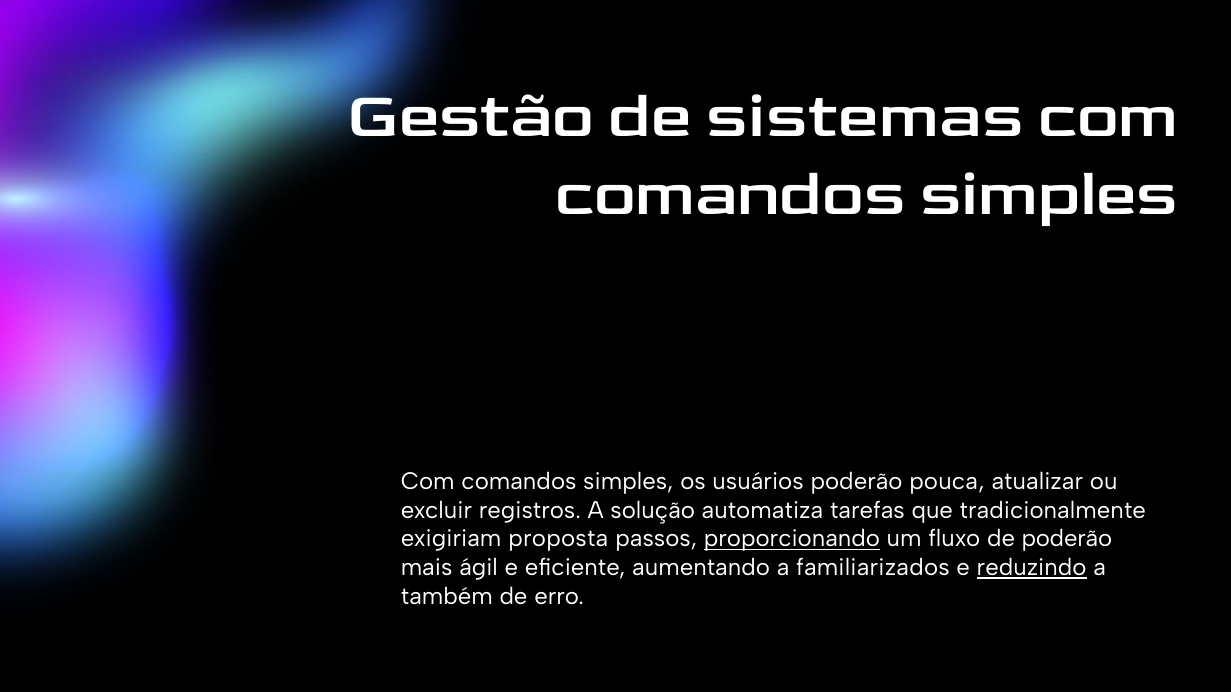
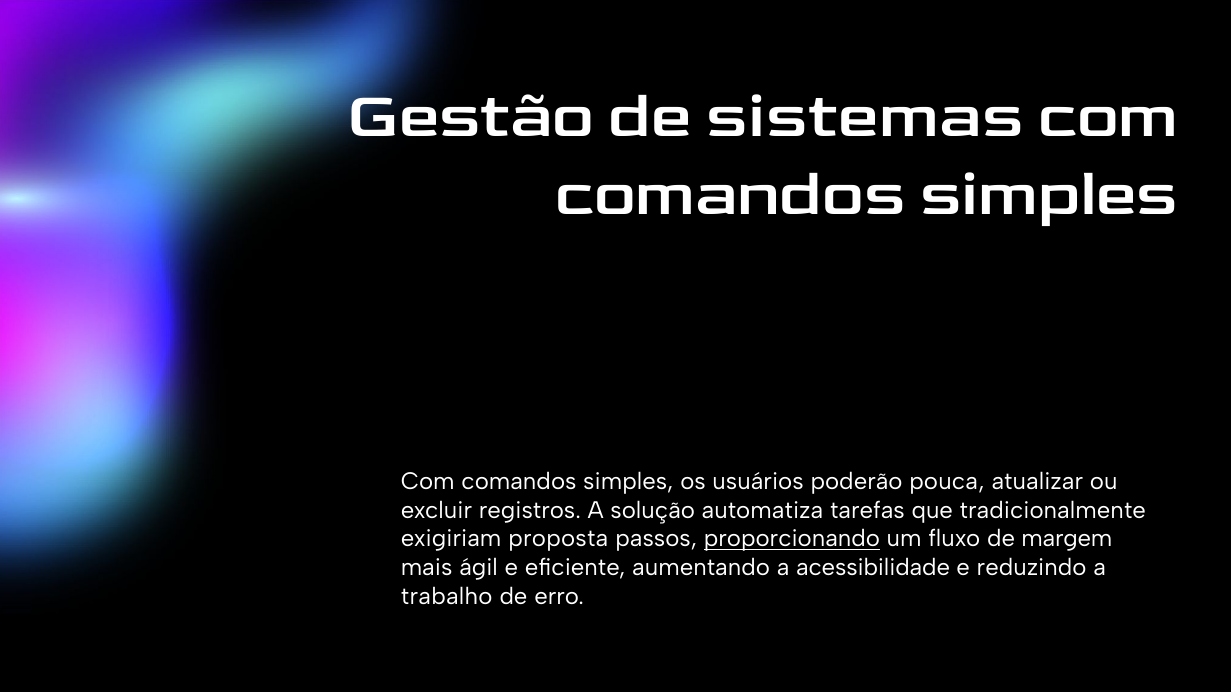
de poderão: poderão -> margem (1067, 539)
familiarizados: familiarizados -> acessibilidade (873, 568)
reduzindo underline: present -> none (1032, 568)
também: também -> trabalho (447, 597)
